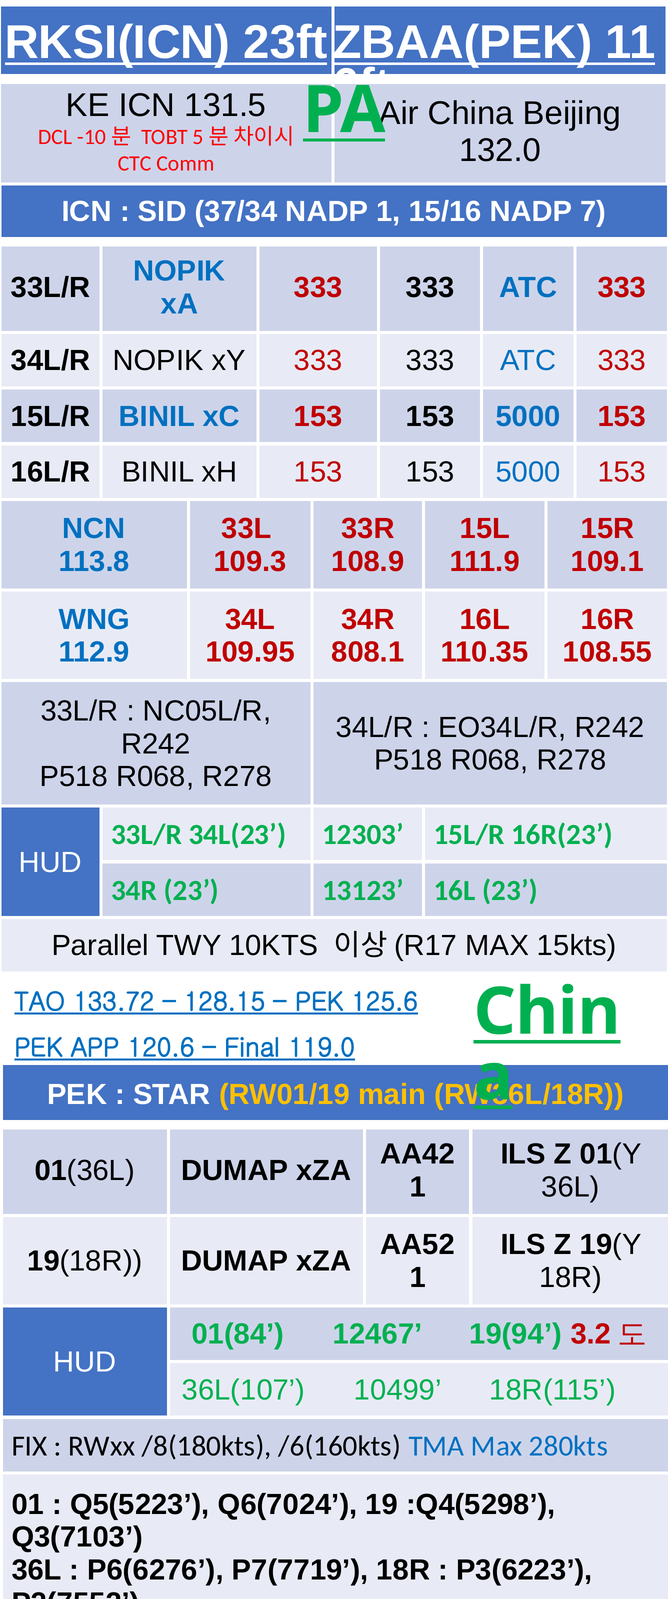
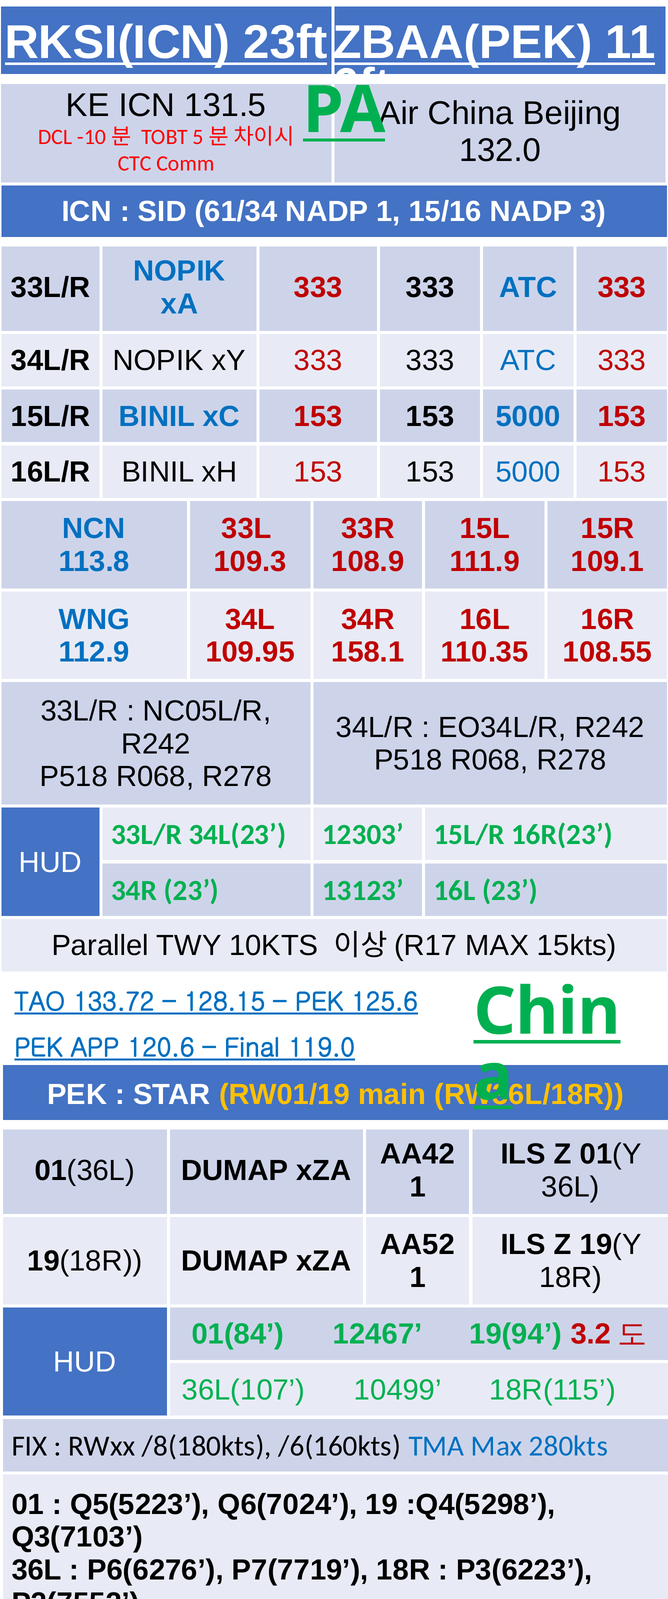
37/34: 37/34 -> 61/34 (236, 212)
7: 7 -> 3 (593, 212)
808.1: 808.1 -> 158.1 (368, 652)
